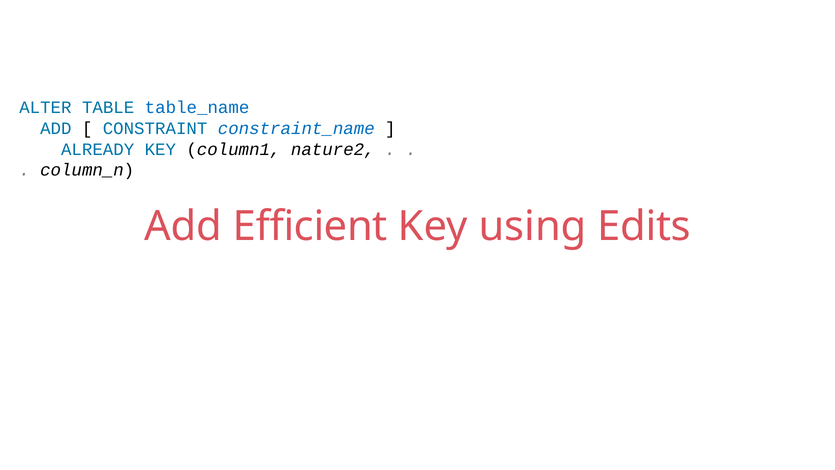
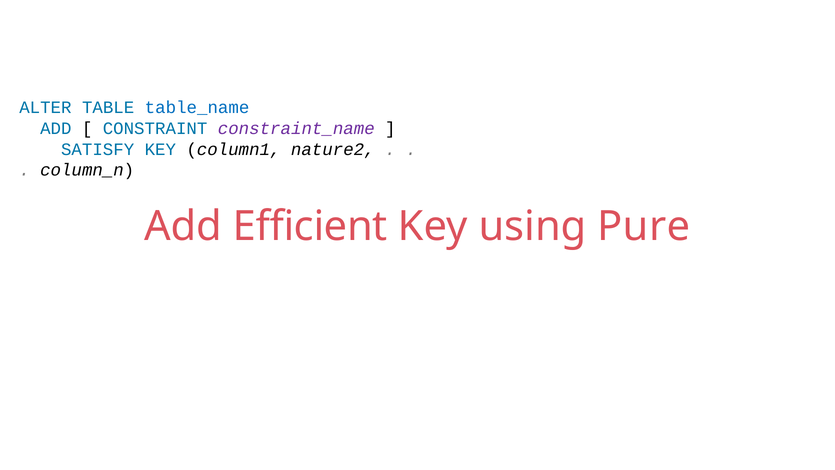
constraint_name colour: blue -> purple (296, 128)
ALREADY: ALREADY -> SATISFY (98, 149)
Edits: Edits -> Pure (644, 226)
